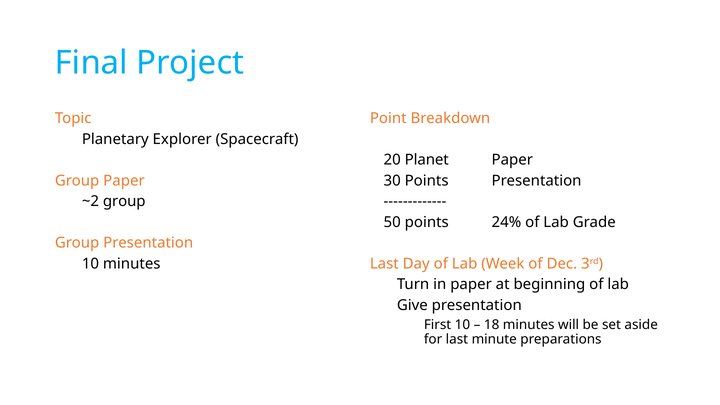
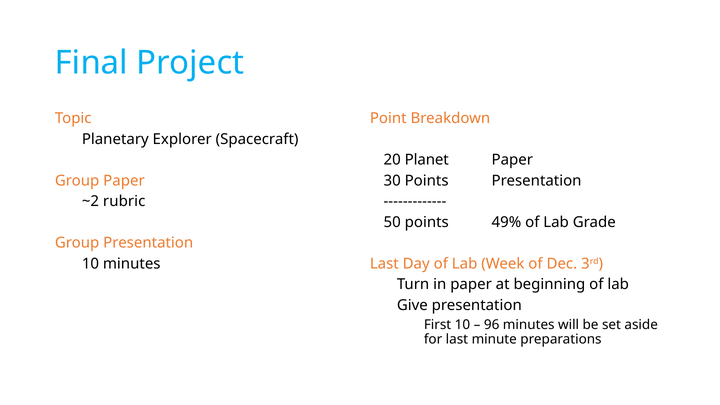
~2 group: group -> rubric (124, 201)
24%: 24% -> 49% (506, 222)
18: 18 -> 96 (492, 325)
